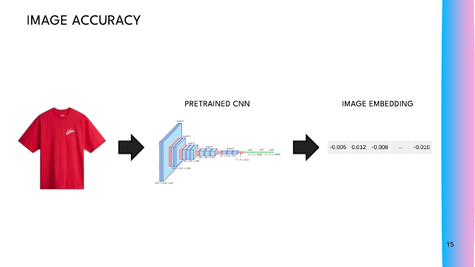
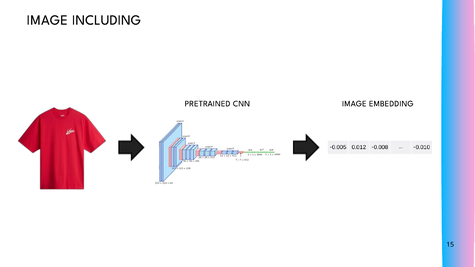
ACCURACY: ACCURACY -> INCLUDING (106, 20)
